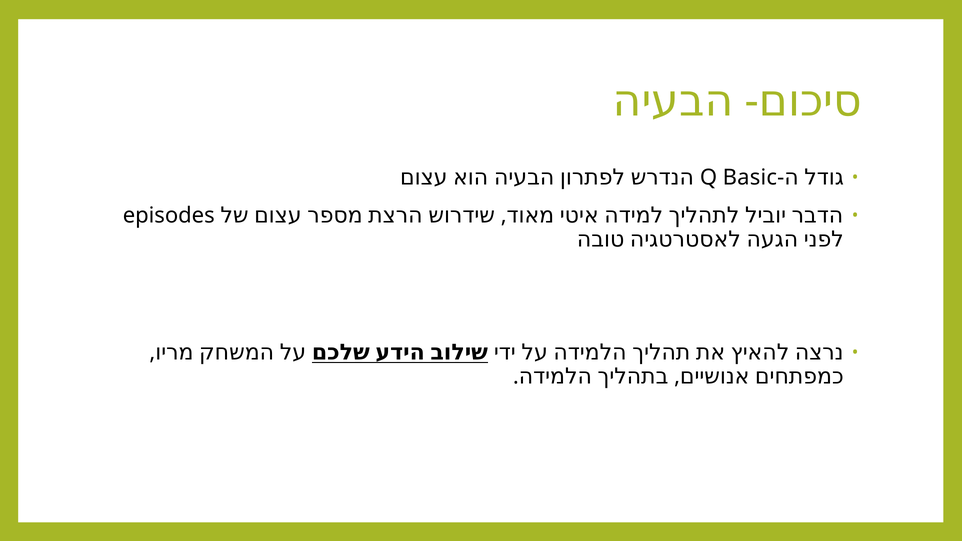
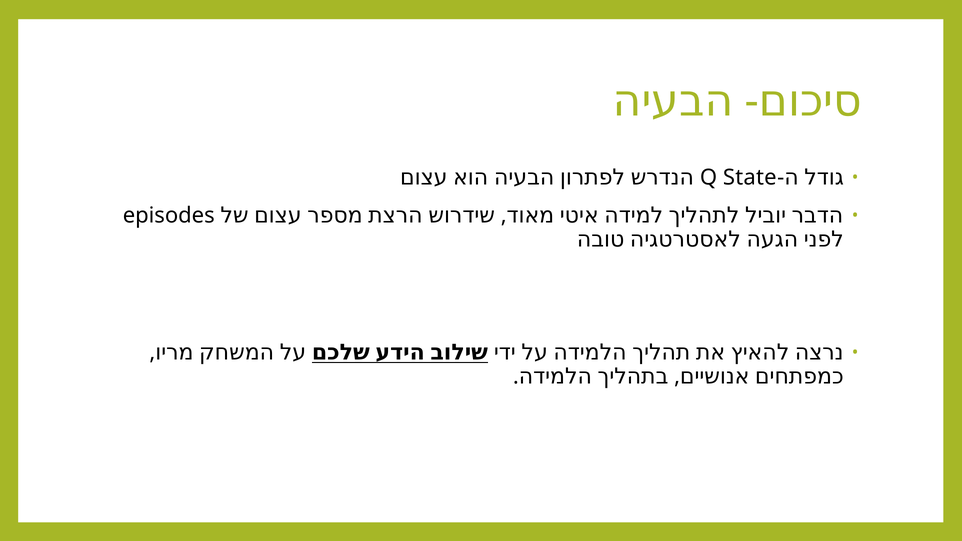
Basic: Basic -> State (750, 178)
